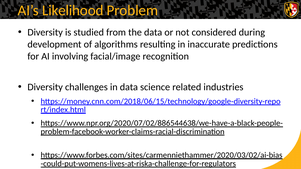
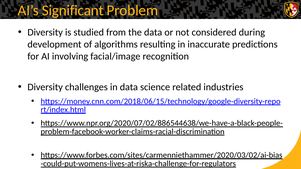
Likelihood: Likelihood -> Significant (73, 10)
